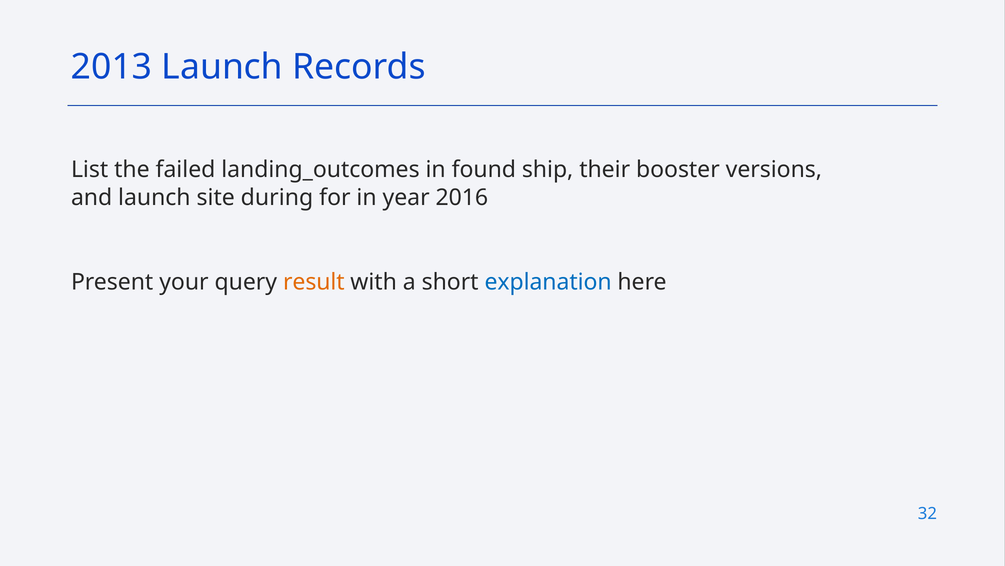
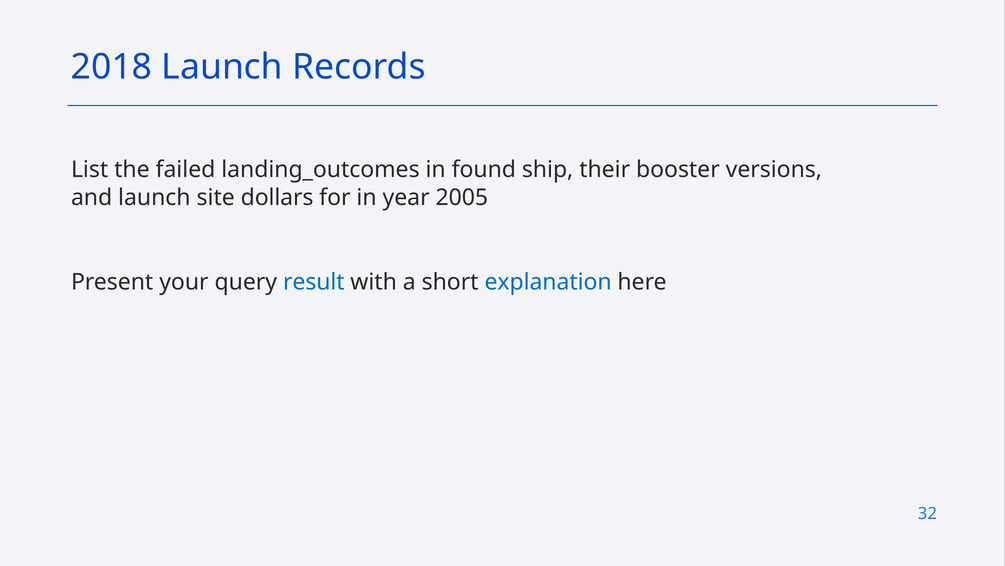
2013: 2013 -> 2018 (112, 67)
during: during -> dollars (277, 197)
2016: 2016 -> 2005 (462, 197)
result colour: orange -> blue (314, 282)
